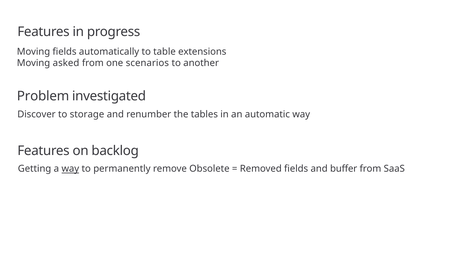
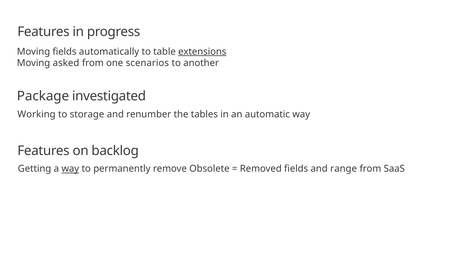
extensions underline: none -> present (202, 51)
Problem: Problem -> Package (43, 96)
Discover: Discover -> Working (36, 114)
buffer: buffer -> range (344, 169)
